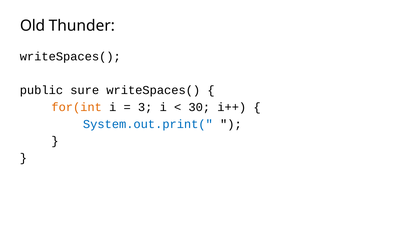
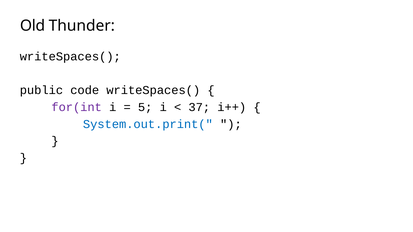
sure: sure -> code (85, 90)
for(int colour: orange -> purple (77, 107)
3: 3 -> 5 (145, 107)
30: 30 -> 37 (199, 107)
